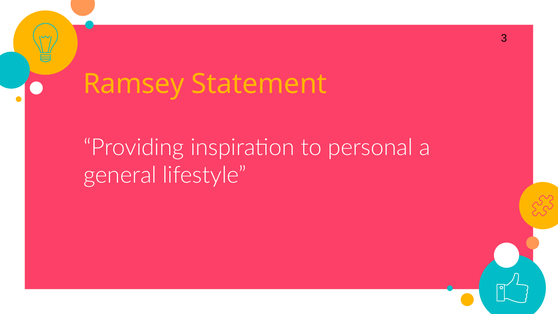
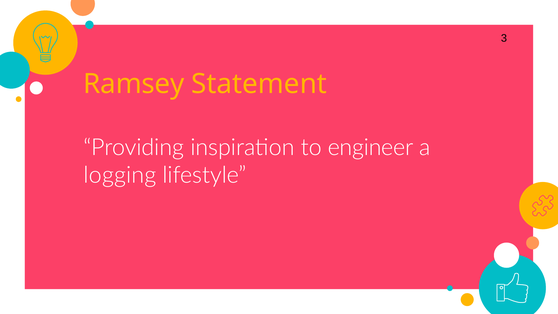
personal: personal -> engineer (370, 147)
general: general -> logging (120, 175)
